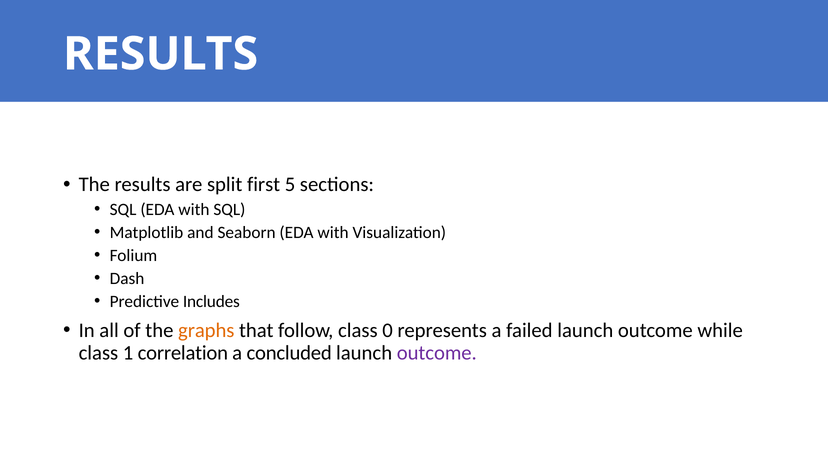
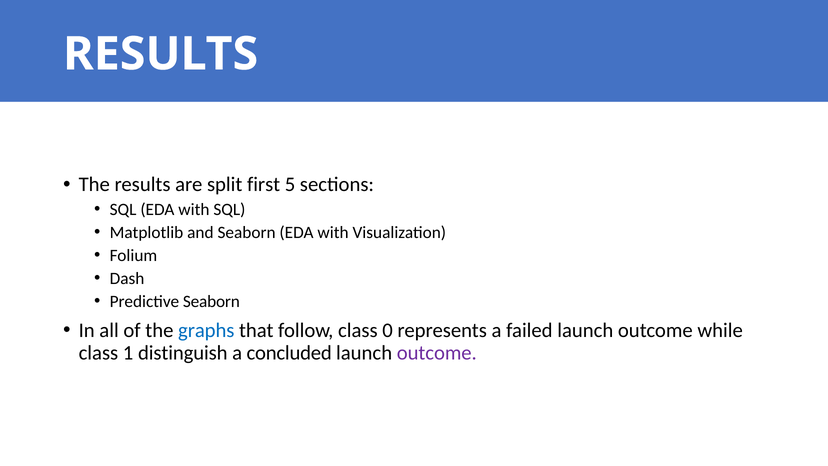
Predictive Includes: Includes -> Seaborn (211, 301)
graphs colour: orange -> blue (206, 330)
correlation: correlation -> distinguish (183, 353)
